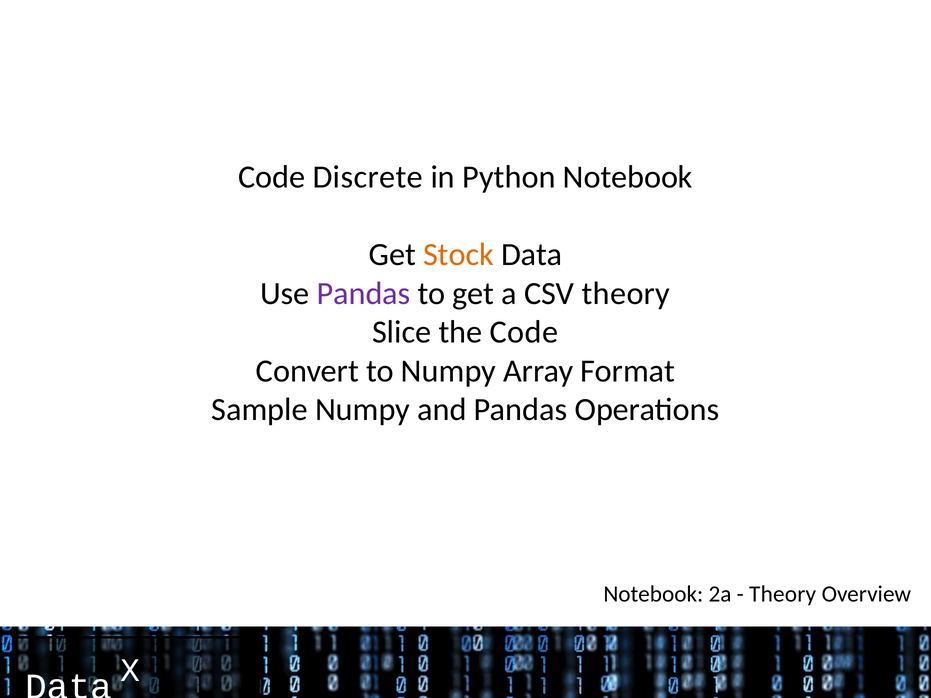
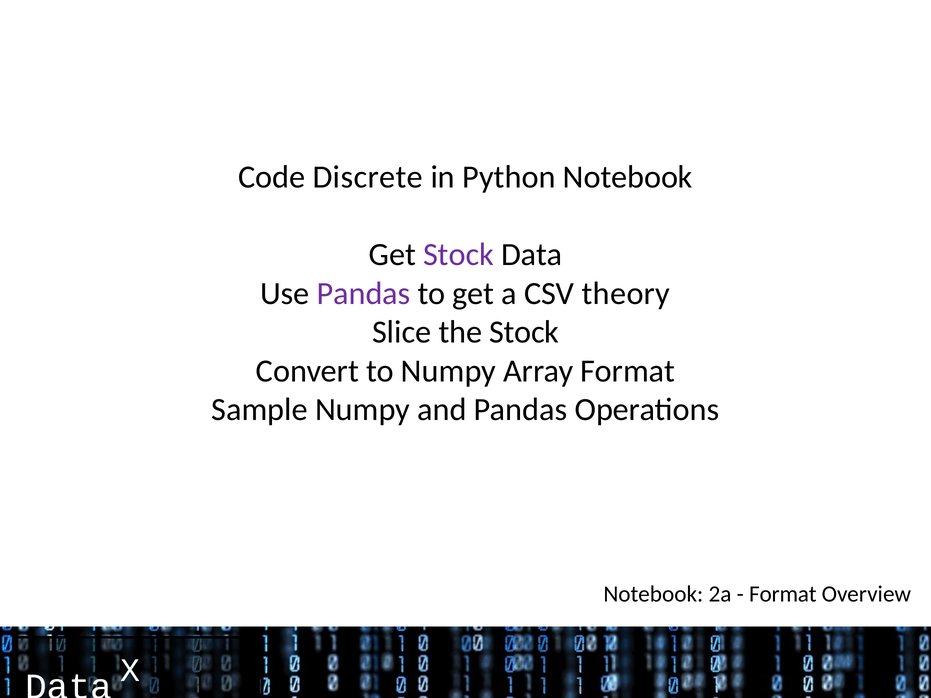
Stock colour: orange -> purple (459, 255)
the Code: Code -> Stock (524, 332)
Theory: Theory -> Format (783, 594)
